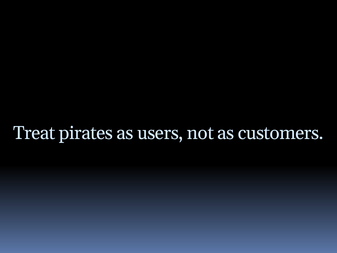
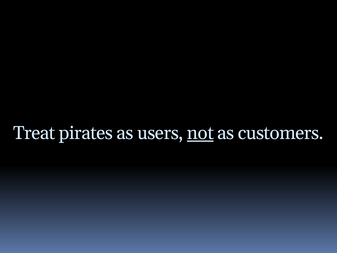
not underline: none -> present (200, 133)
